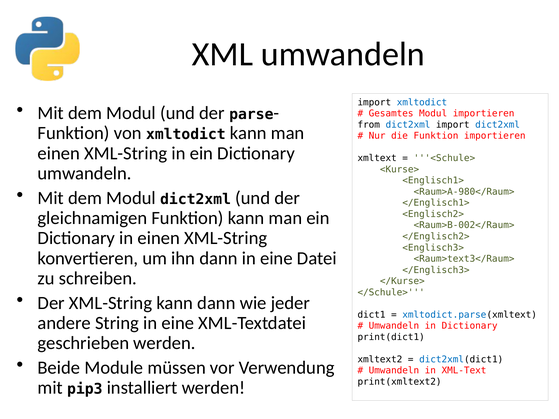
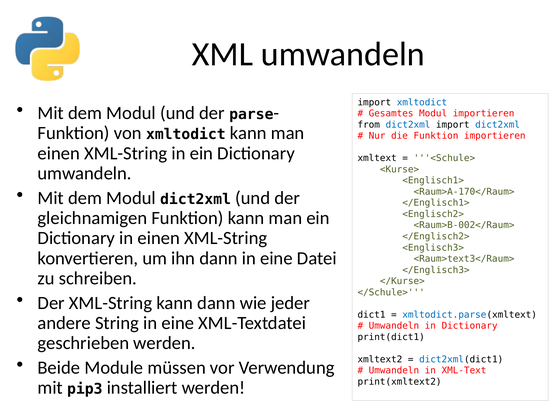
<Raum>A-980</Raum>: <Raum>A-980</Raum> -> <Raum>A-170</Raum> (464, 192)
